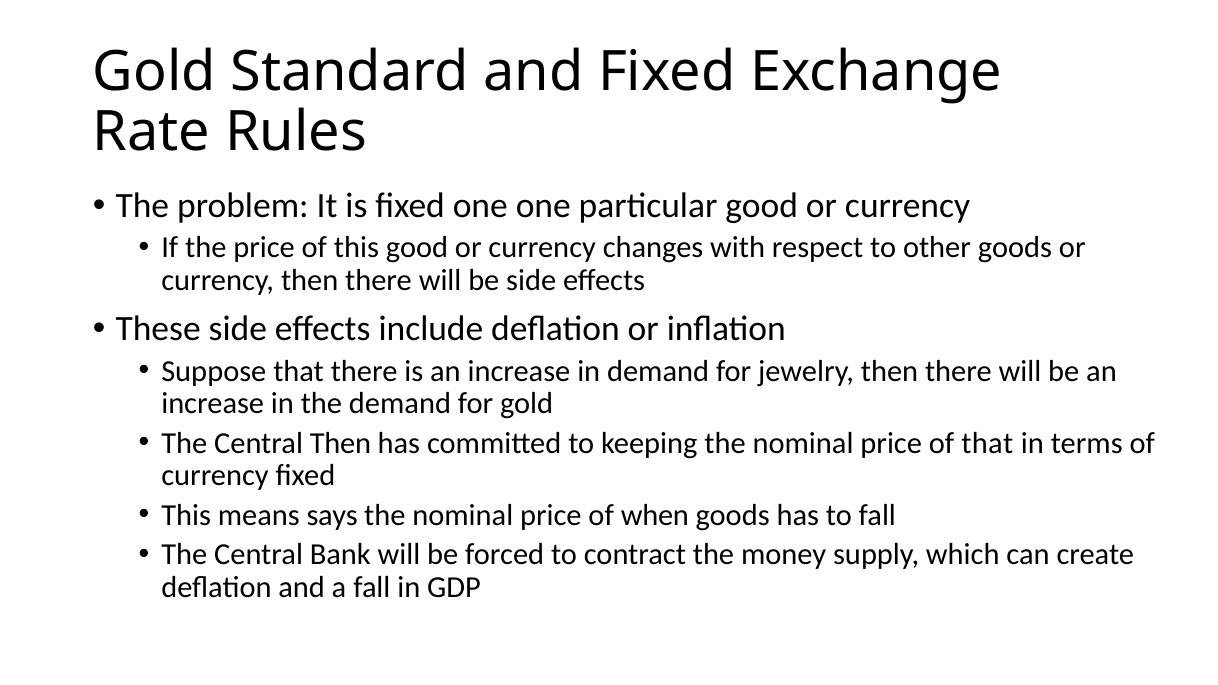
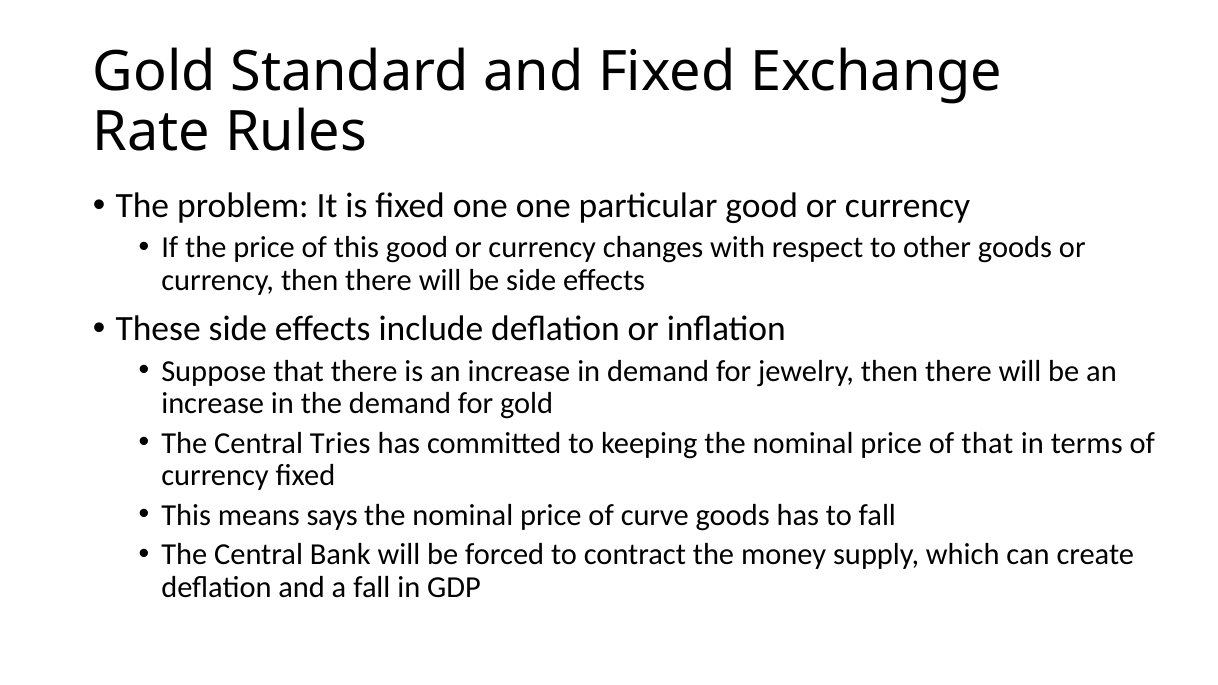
Central Then: Then -> Tries (340, 443)
when: when -> curve (655, 515)
